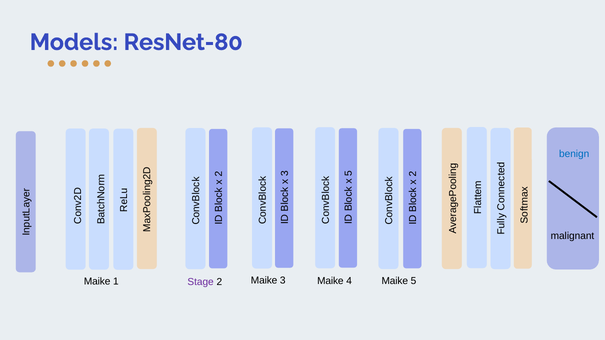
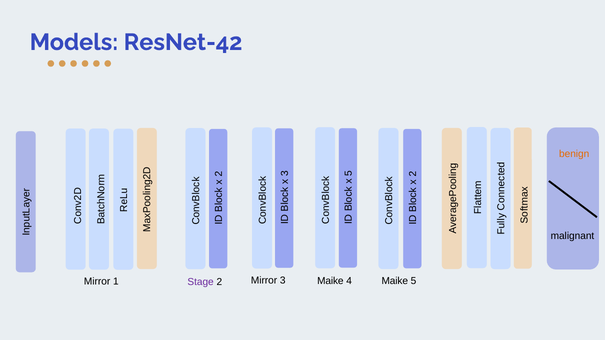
ResNet-80: ResNet-80 -> ResNet-42 (183, 42)
benign colour: blue -> orange (574, 154)
Maike: Maike -> Mirror (97, 282)
2 Maike: Maike -> Mirror (264, 281)
